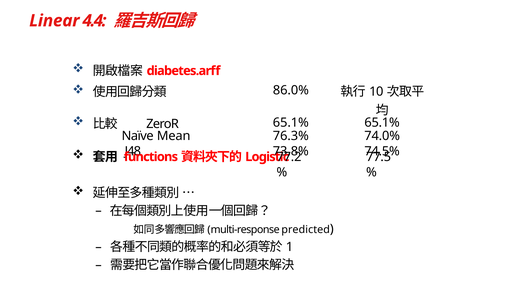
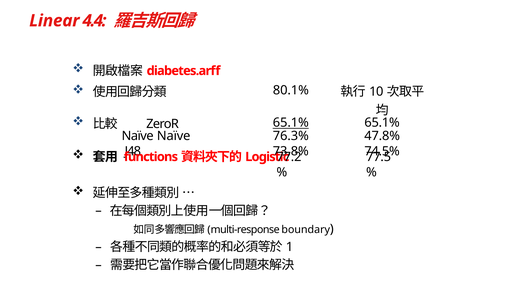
86.0%: 86.0% -> 80.1% (291, 91)
65.1% underline: none -> present (291, 123)
Naïve Mean: Mean -> Naïve (174, 136)
74.0%: 74.0% -> 47.8% (382, 136)
predicted: predicted -> boundary (306, 230)
